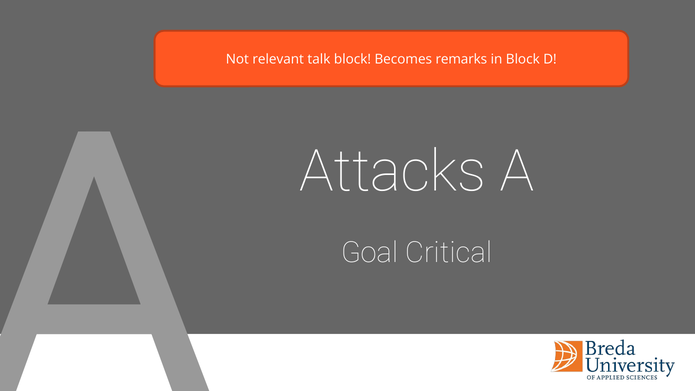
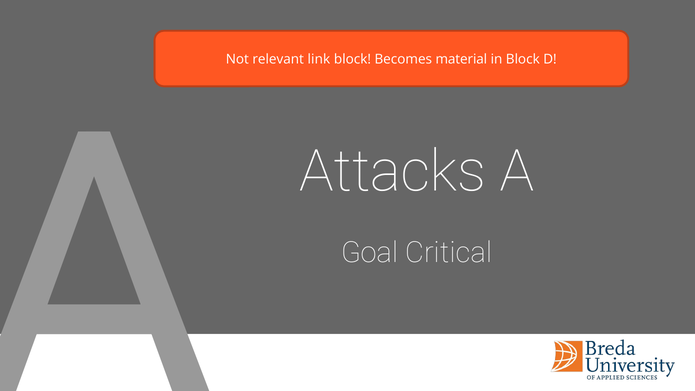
talk: talk -> link (319, 59)
remarks: remarks -> material (461, 59)
